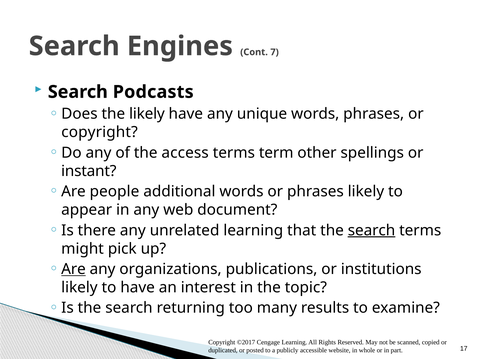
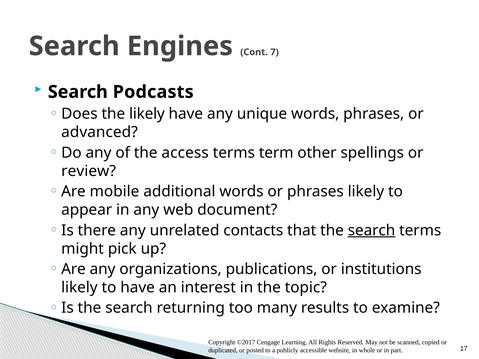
copyright: copyright -> advanced (100, 132)
instant: instant -> review (89, 171)
people: people -> mobile (114, 192)
unrelated learning: learning -> contacts (253, 230)
Are underline: present -> none (73, 269)
